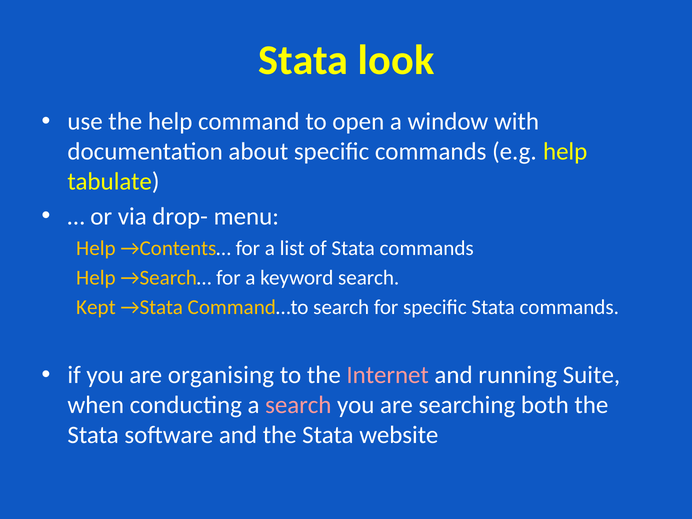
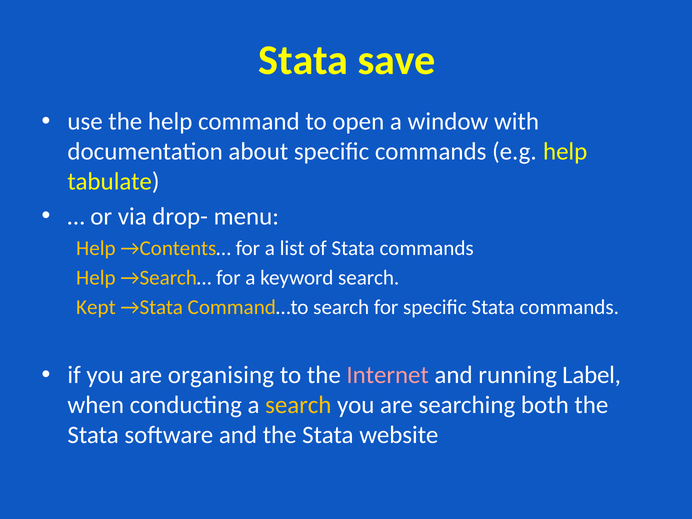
look: look -> save (397, 60)
Suite: Suite -> Label (592, 375)
search colour: pink -> yellow (298, 405)
